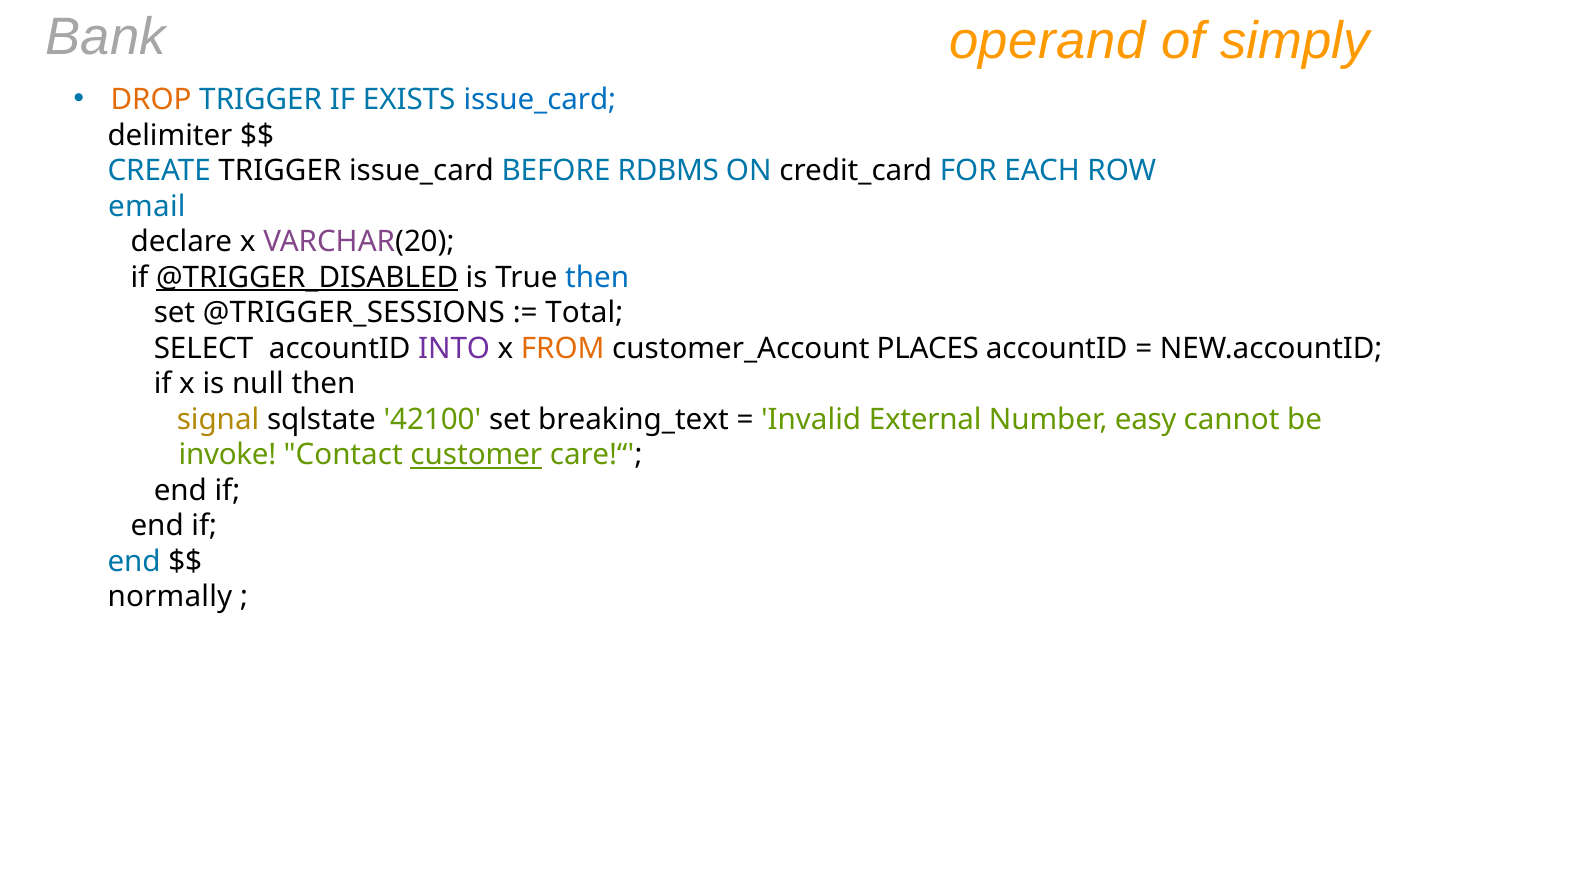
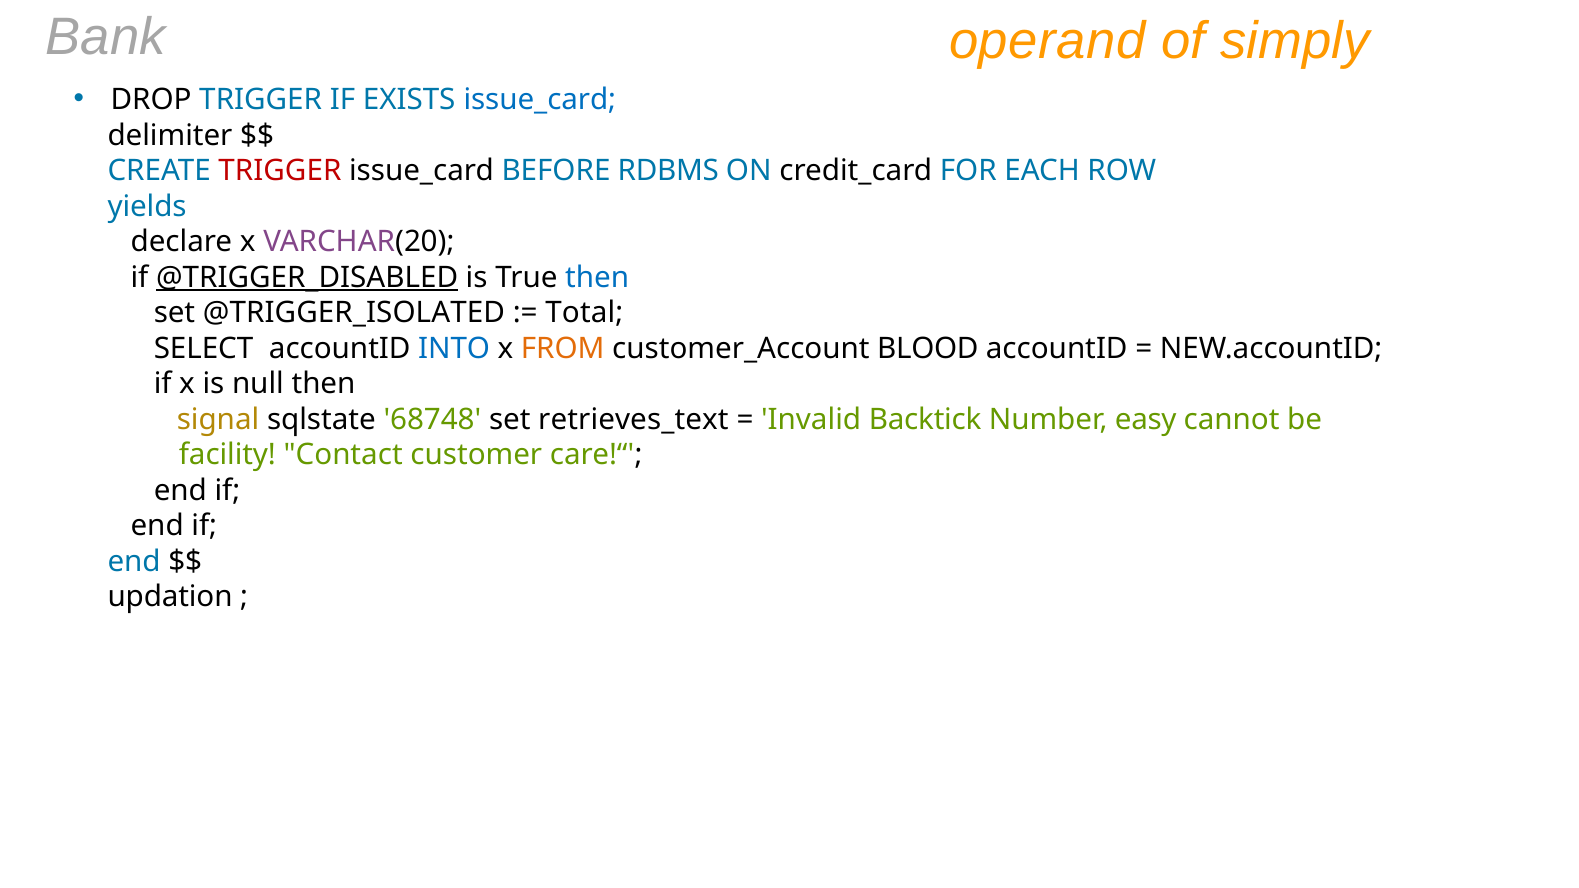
DROP colour: orange -> black (151, 100)
TRIGGER colour: black -> red (280, 171)
email: email -> yields (147, 206)
@TRIGGER_SESSIONS: @TRIGGER_SESSIONS -> @TRIGGER_ISOLATED (354, 313)
INTO colour: purple -> blue (454, 348)
PLACES: PLACES -> BLOOD (928, 348)
42100: 42100 -> 68748 (432, 419)
breaking_text: breaking_text -> retrieves_text (633, 419)
External: External -> Backtick (925, 419)
invoke: invoke -> facility (227, 455)
customer underline: present -> none (476, 455)
normally: normally -> updation (170, 597)
